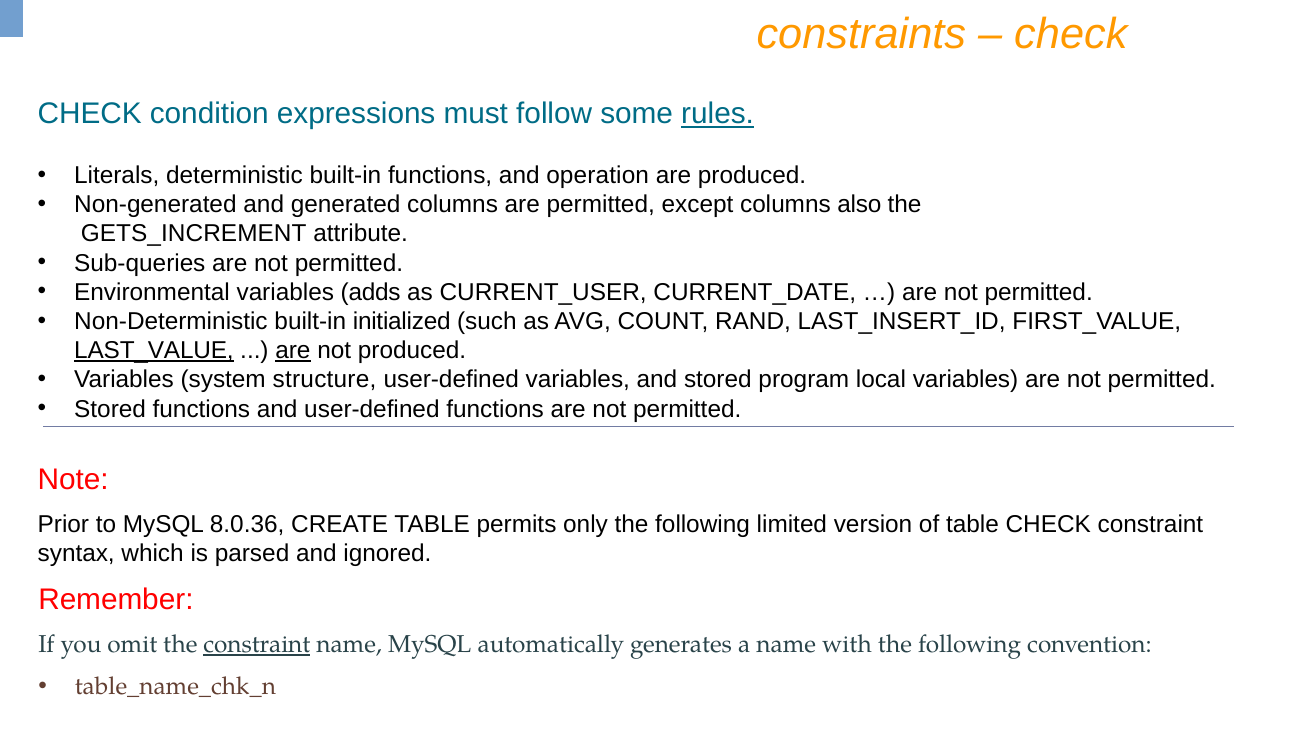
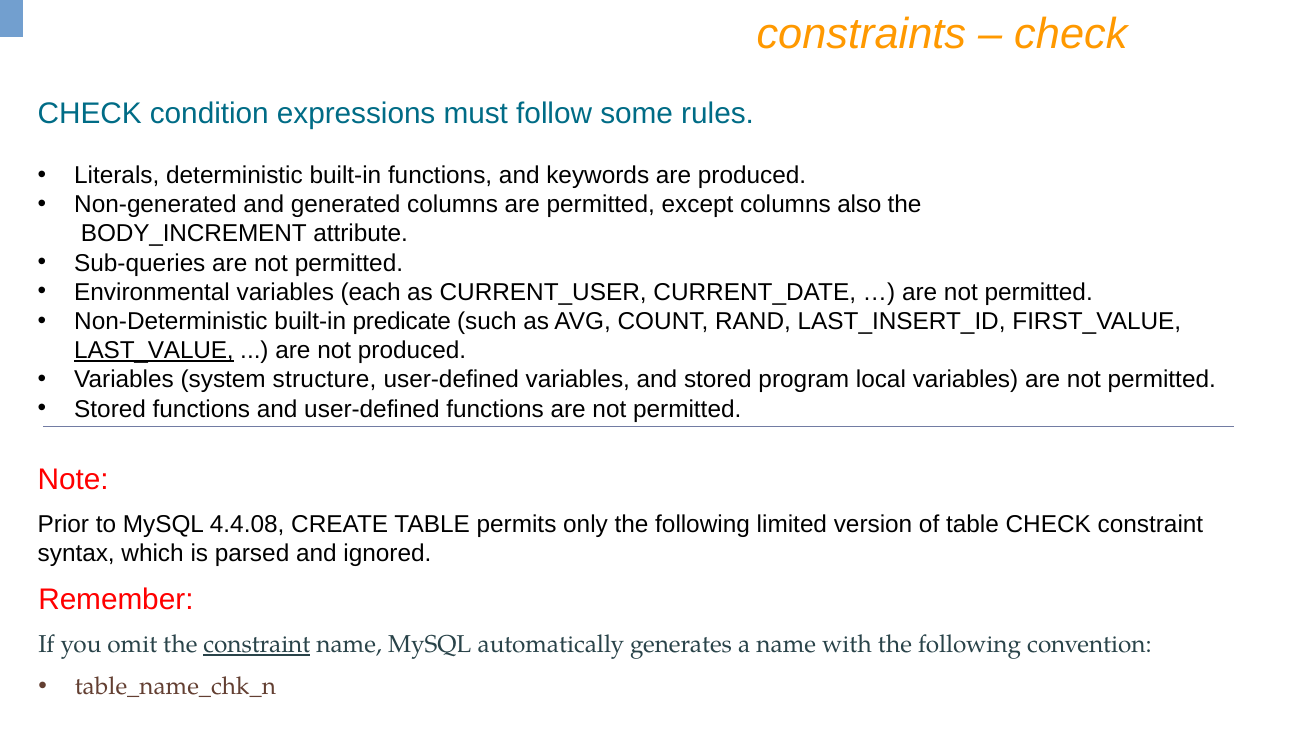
rules underline: present -> none (718, 114)
operation: operation -> keywords (598, 175)
GETS_INCREMENT: GETS_INCREMENT -> BODY_INCREMENT (194, 234)
adds: adds -> each (371, 292)
initialized: initialized -> predicate (402, 322)
are underline: present -> none (293, 351)
8.0.36: 8.0.36 -> 4.4.08 (247, 525)
